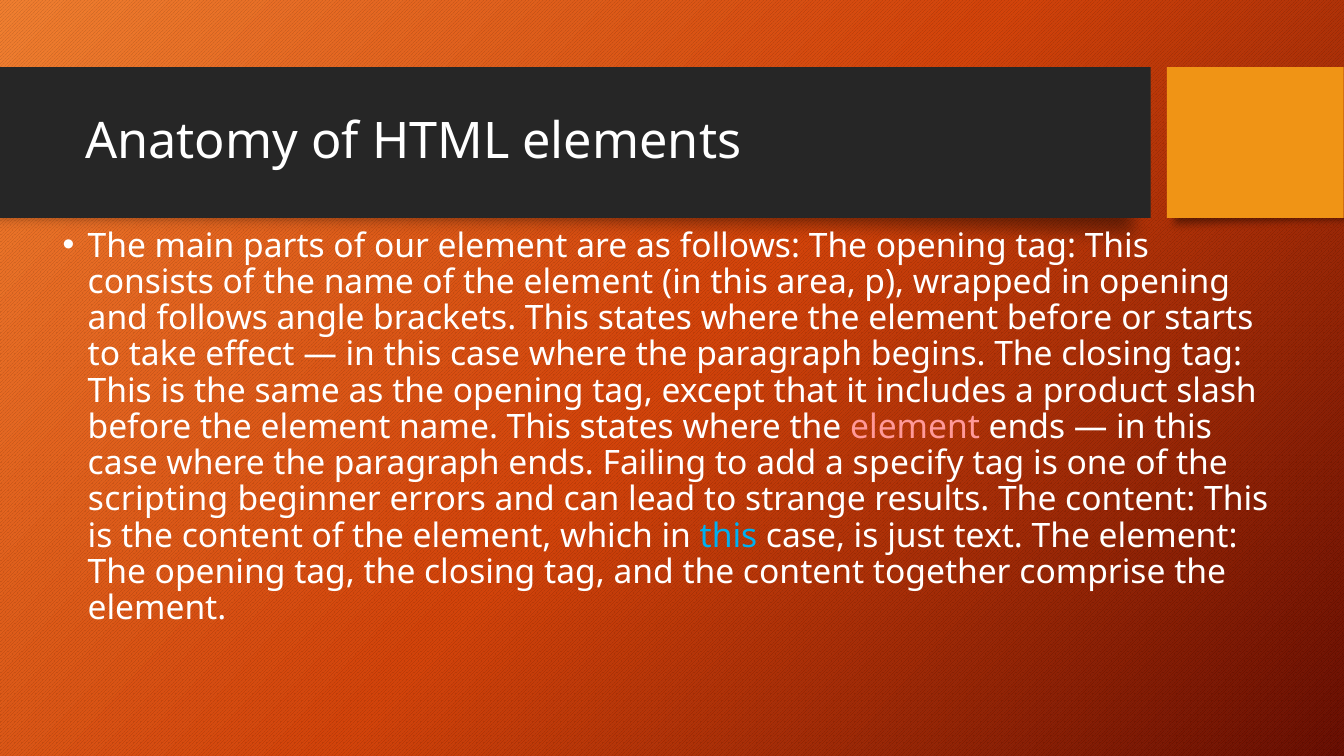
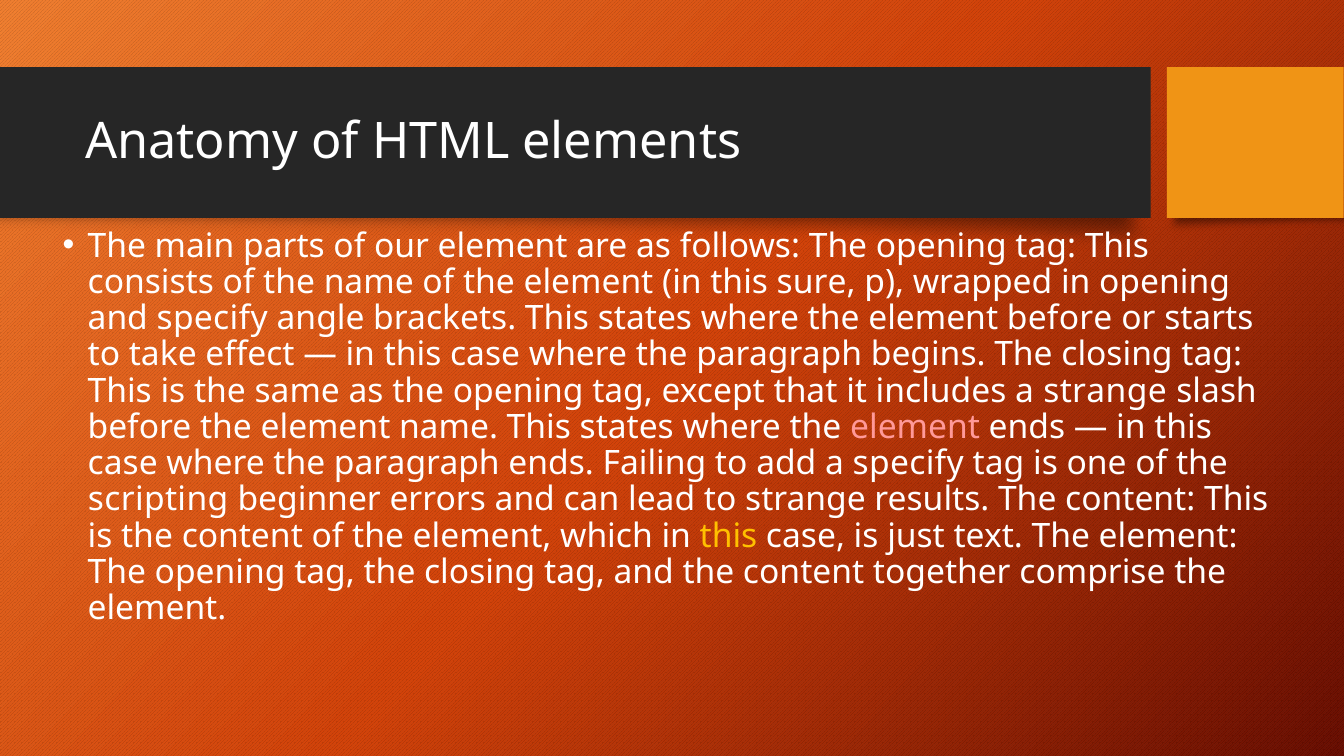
area: area -> sure (816, 282)
and follows: follows -> specify (212, 319)
a product: product -> strange (1105, 391)
this colour: light blue -> yellow (728, 536)
